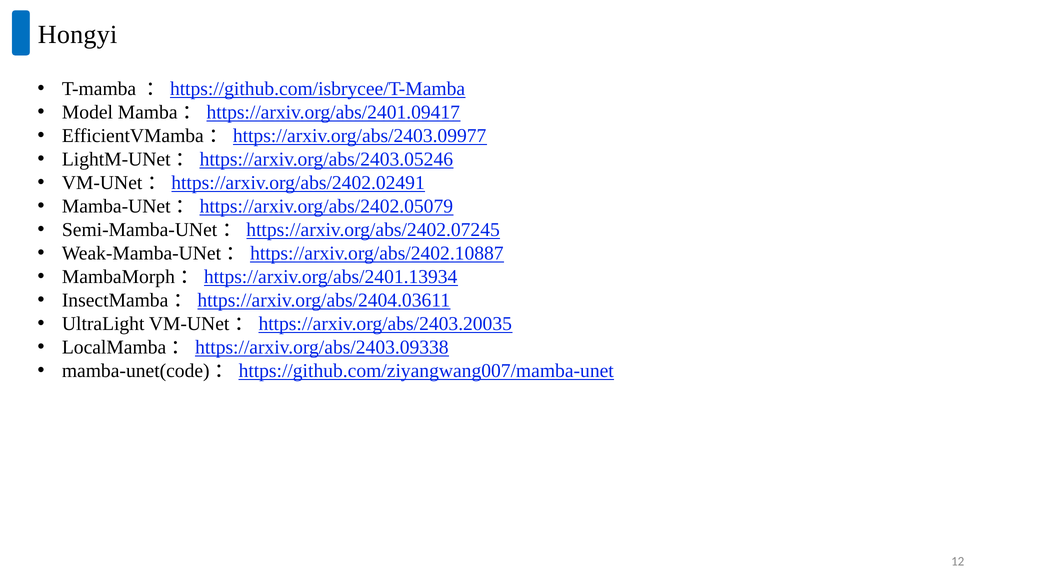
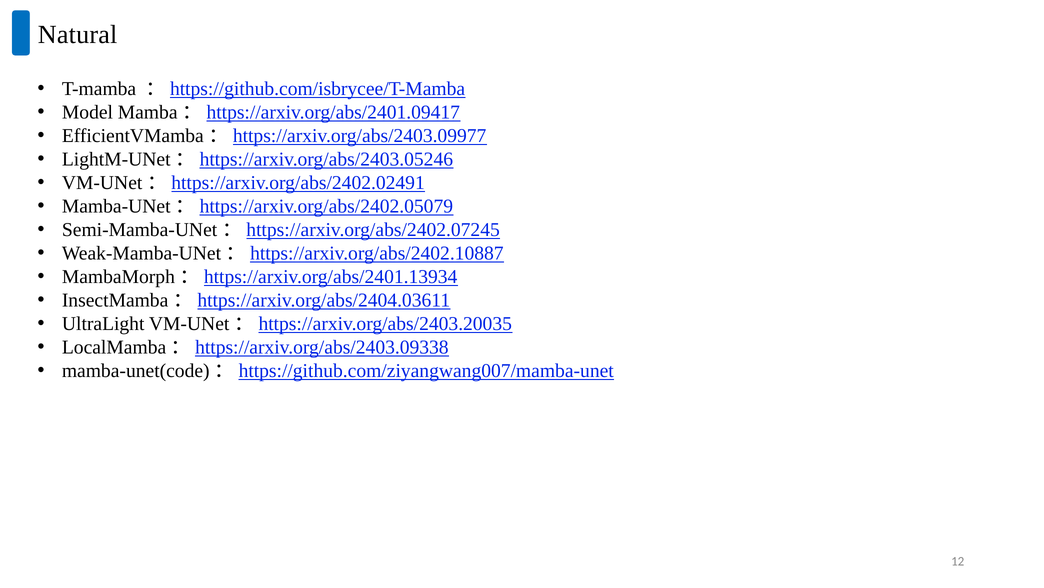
Hongyi: Hongyi -> Natural (78, 34)
